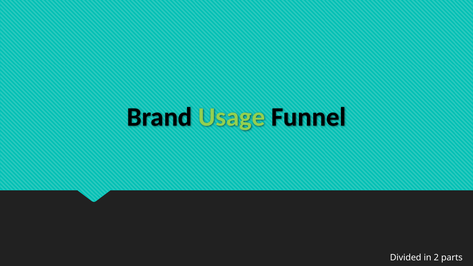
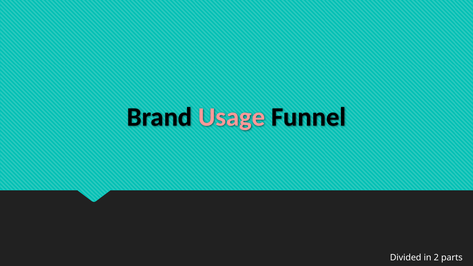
Usage colour: light green -> pink (232, 117)
